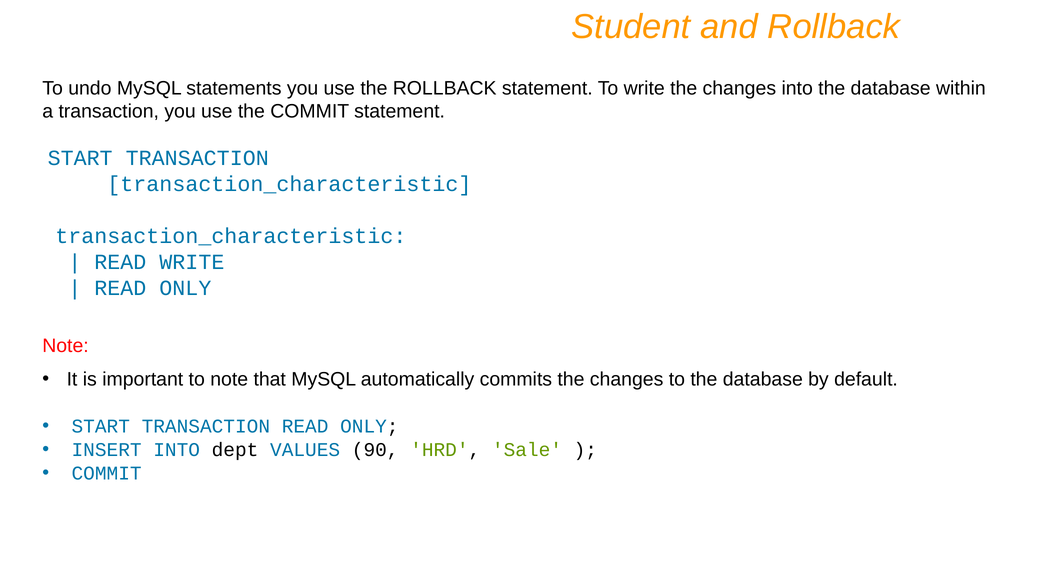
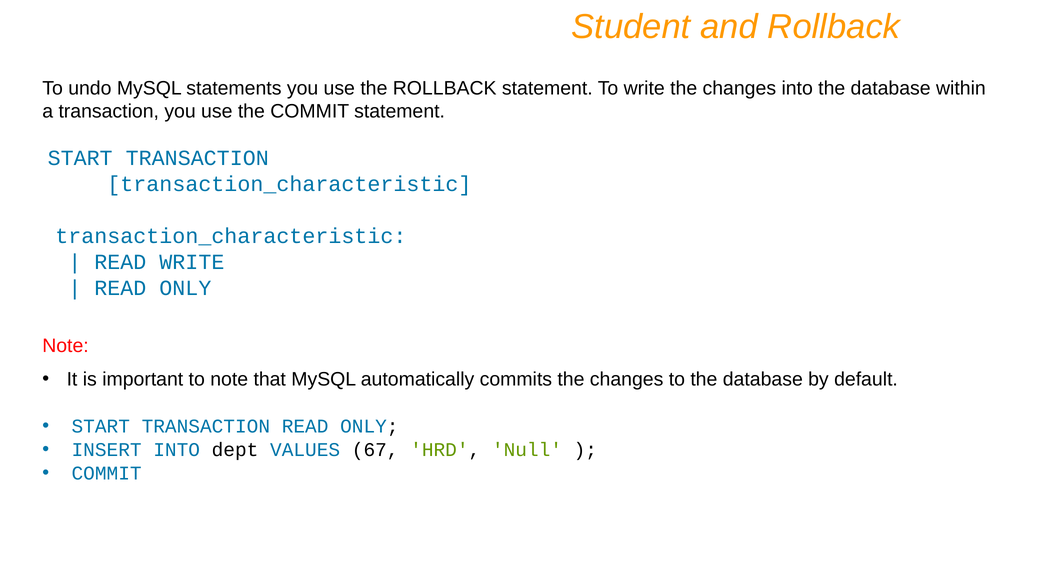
90: 90 -> 67 (375, 450)
Sale: Sale -> Null (527, 450)
